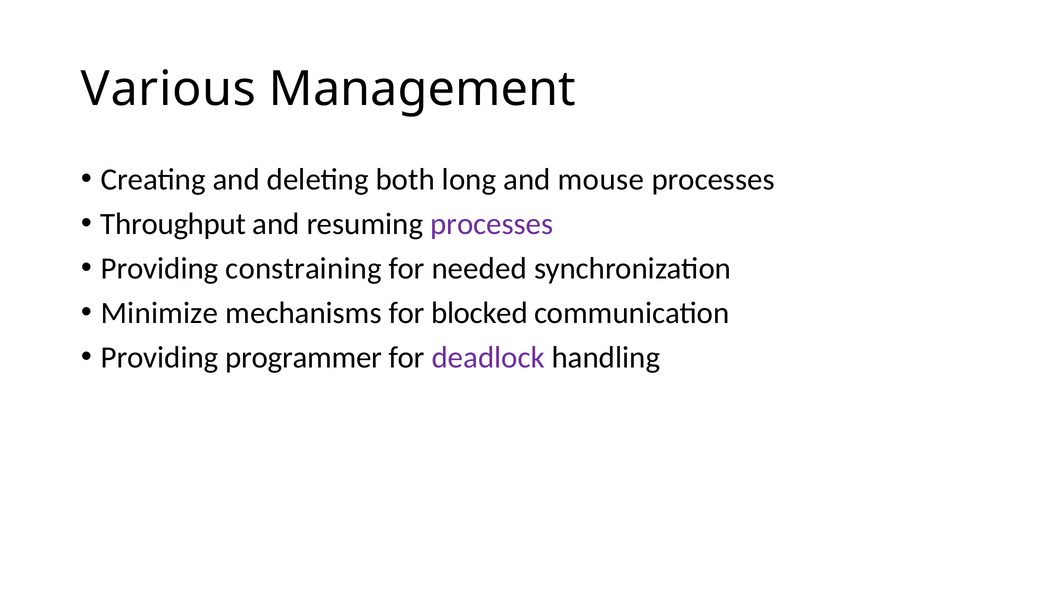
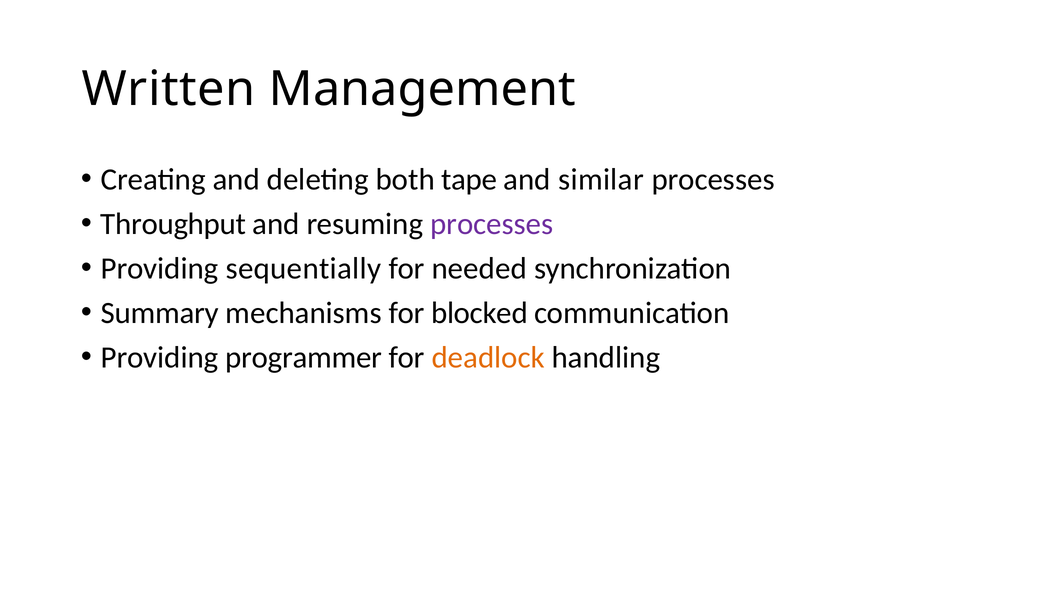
Various: Various -> Written (168, 89)
long: long -> tape (469, 180)
mouse: mouse -> similar (601, 180)
constraining: constraining -> sequentially (303, 269)
Minimize: Minimize -> Summary (160, 313)
deadlock colour: purple -> orange (488, 358)
